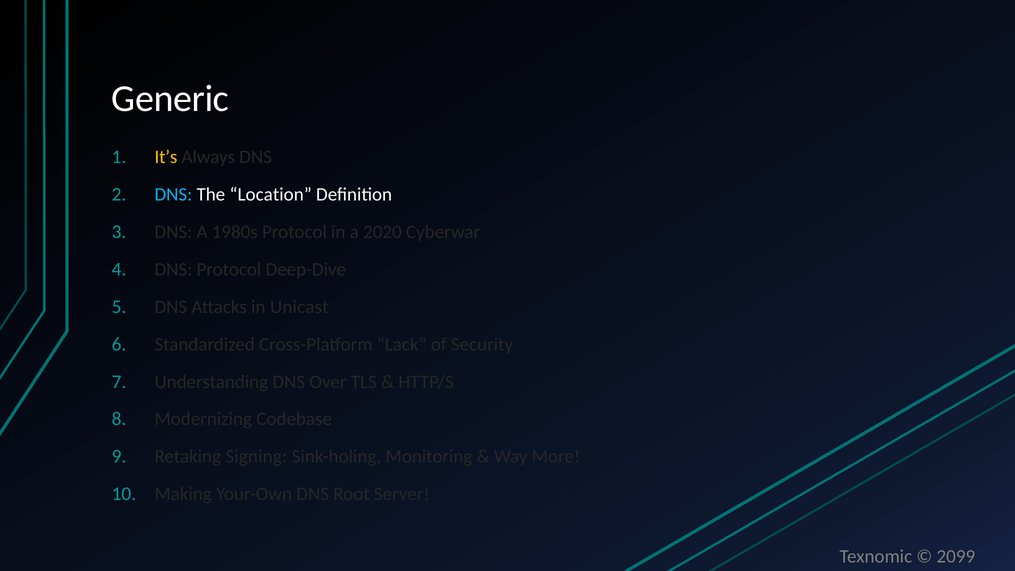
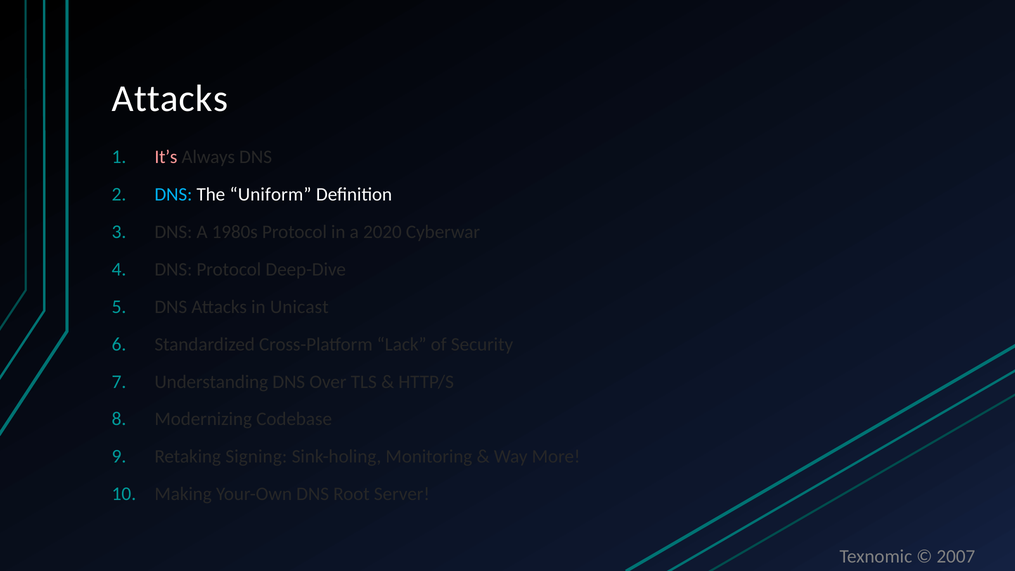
Generic: Generic -> Attacks (170, 99)
It’s colour: yellow -> pink (166, 157)
Location: Location -> Uniform (271, 194)
2099: 2099 -> 2007 (956, 557)
